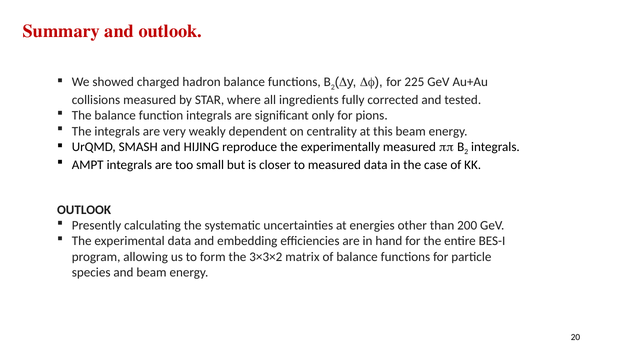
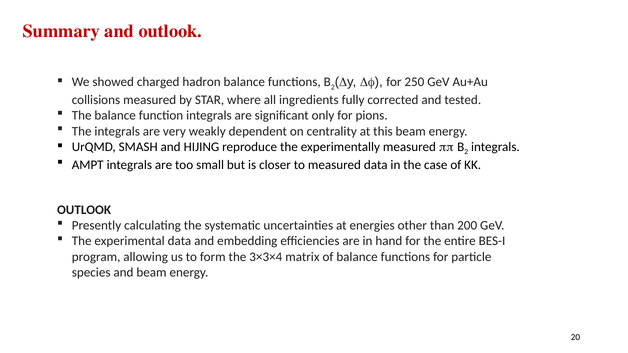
225: 225 -> 250 (414, 82)
3×3×2: 3×3×2 -> 3×3×4 (266, 257)
